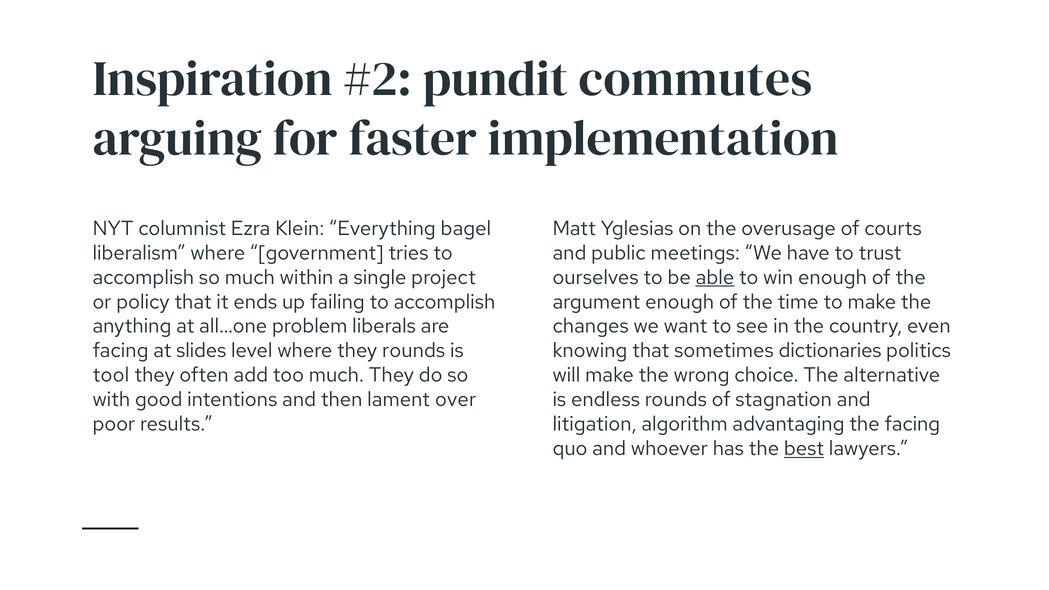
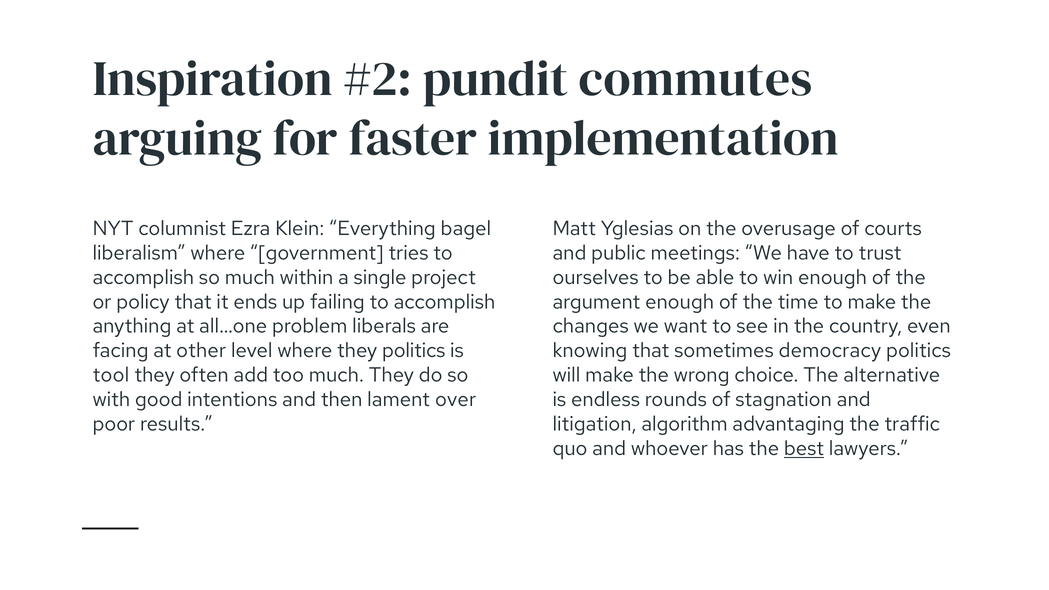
able underline: present -> none (715, 277)
slides: slides -> other (201, 351)
they rounds: rounds -> politics (414, 351)
dictionaries: dictionaries -> democracy (830, 351)
the facing: facing -> traffic (912, 424)
